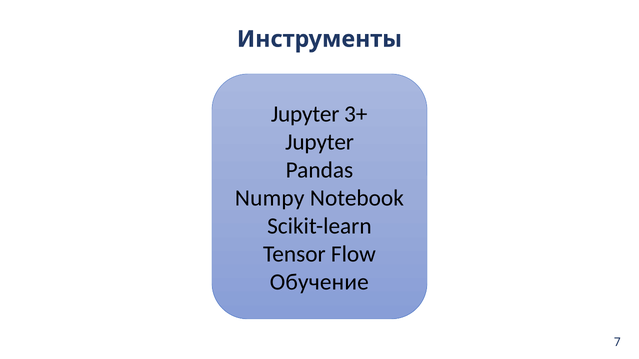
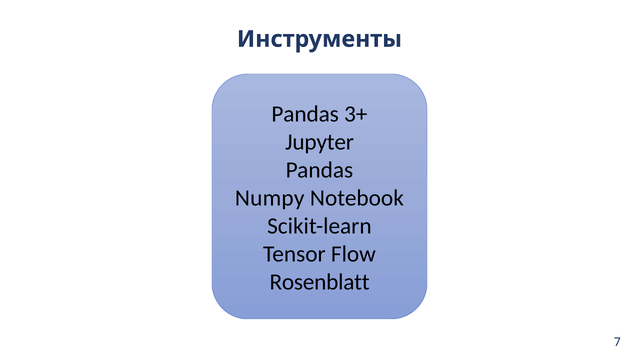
Jupyter: Jupyter -> Pandas (305, 114)
Обучение: Обучение -> Rosenblatt (320, 282)
